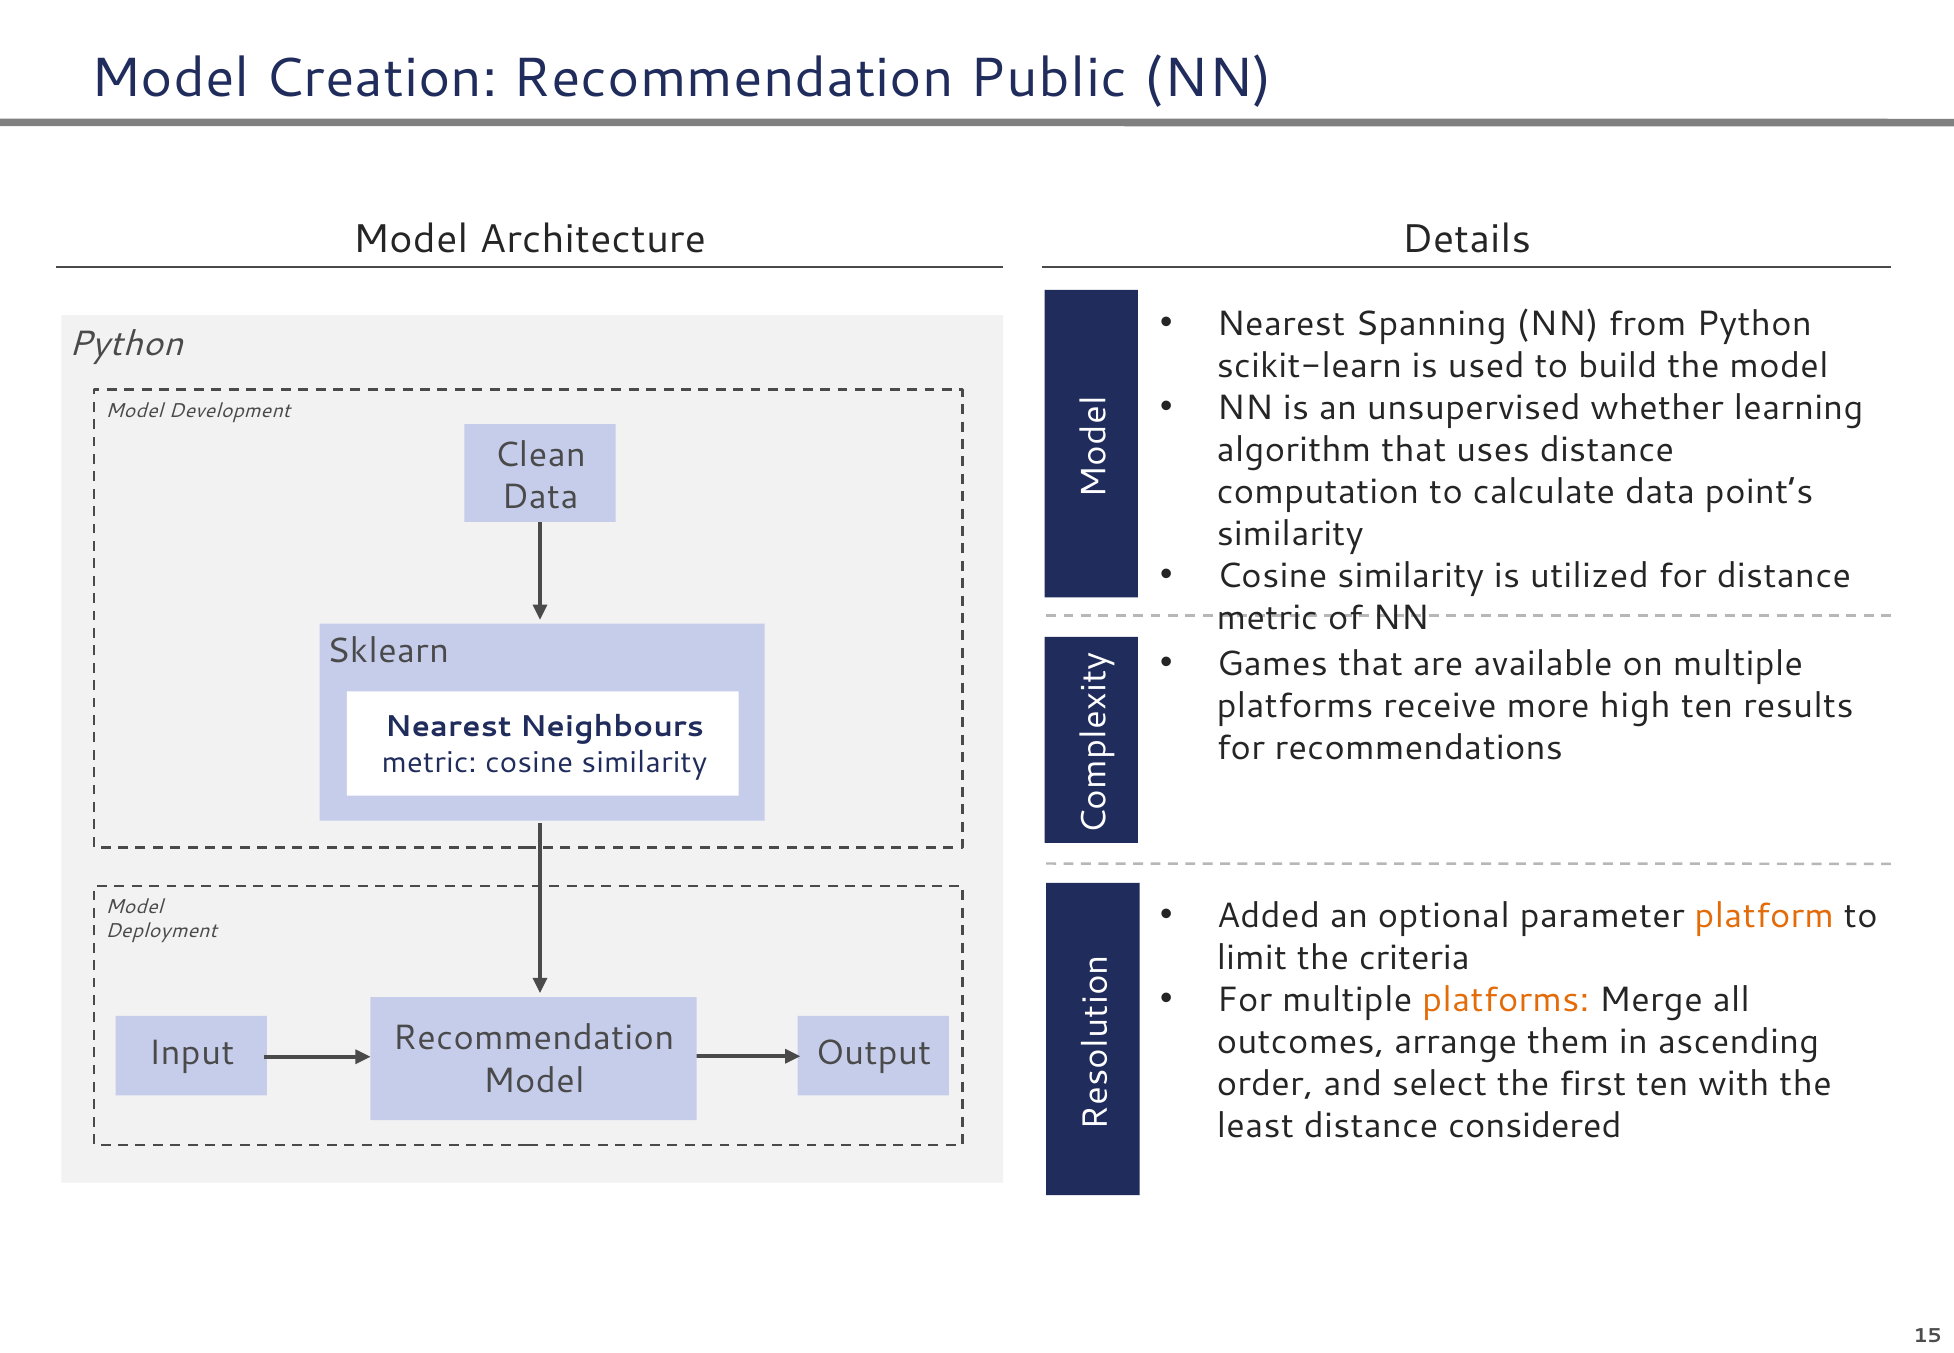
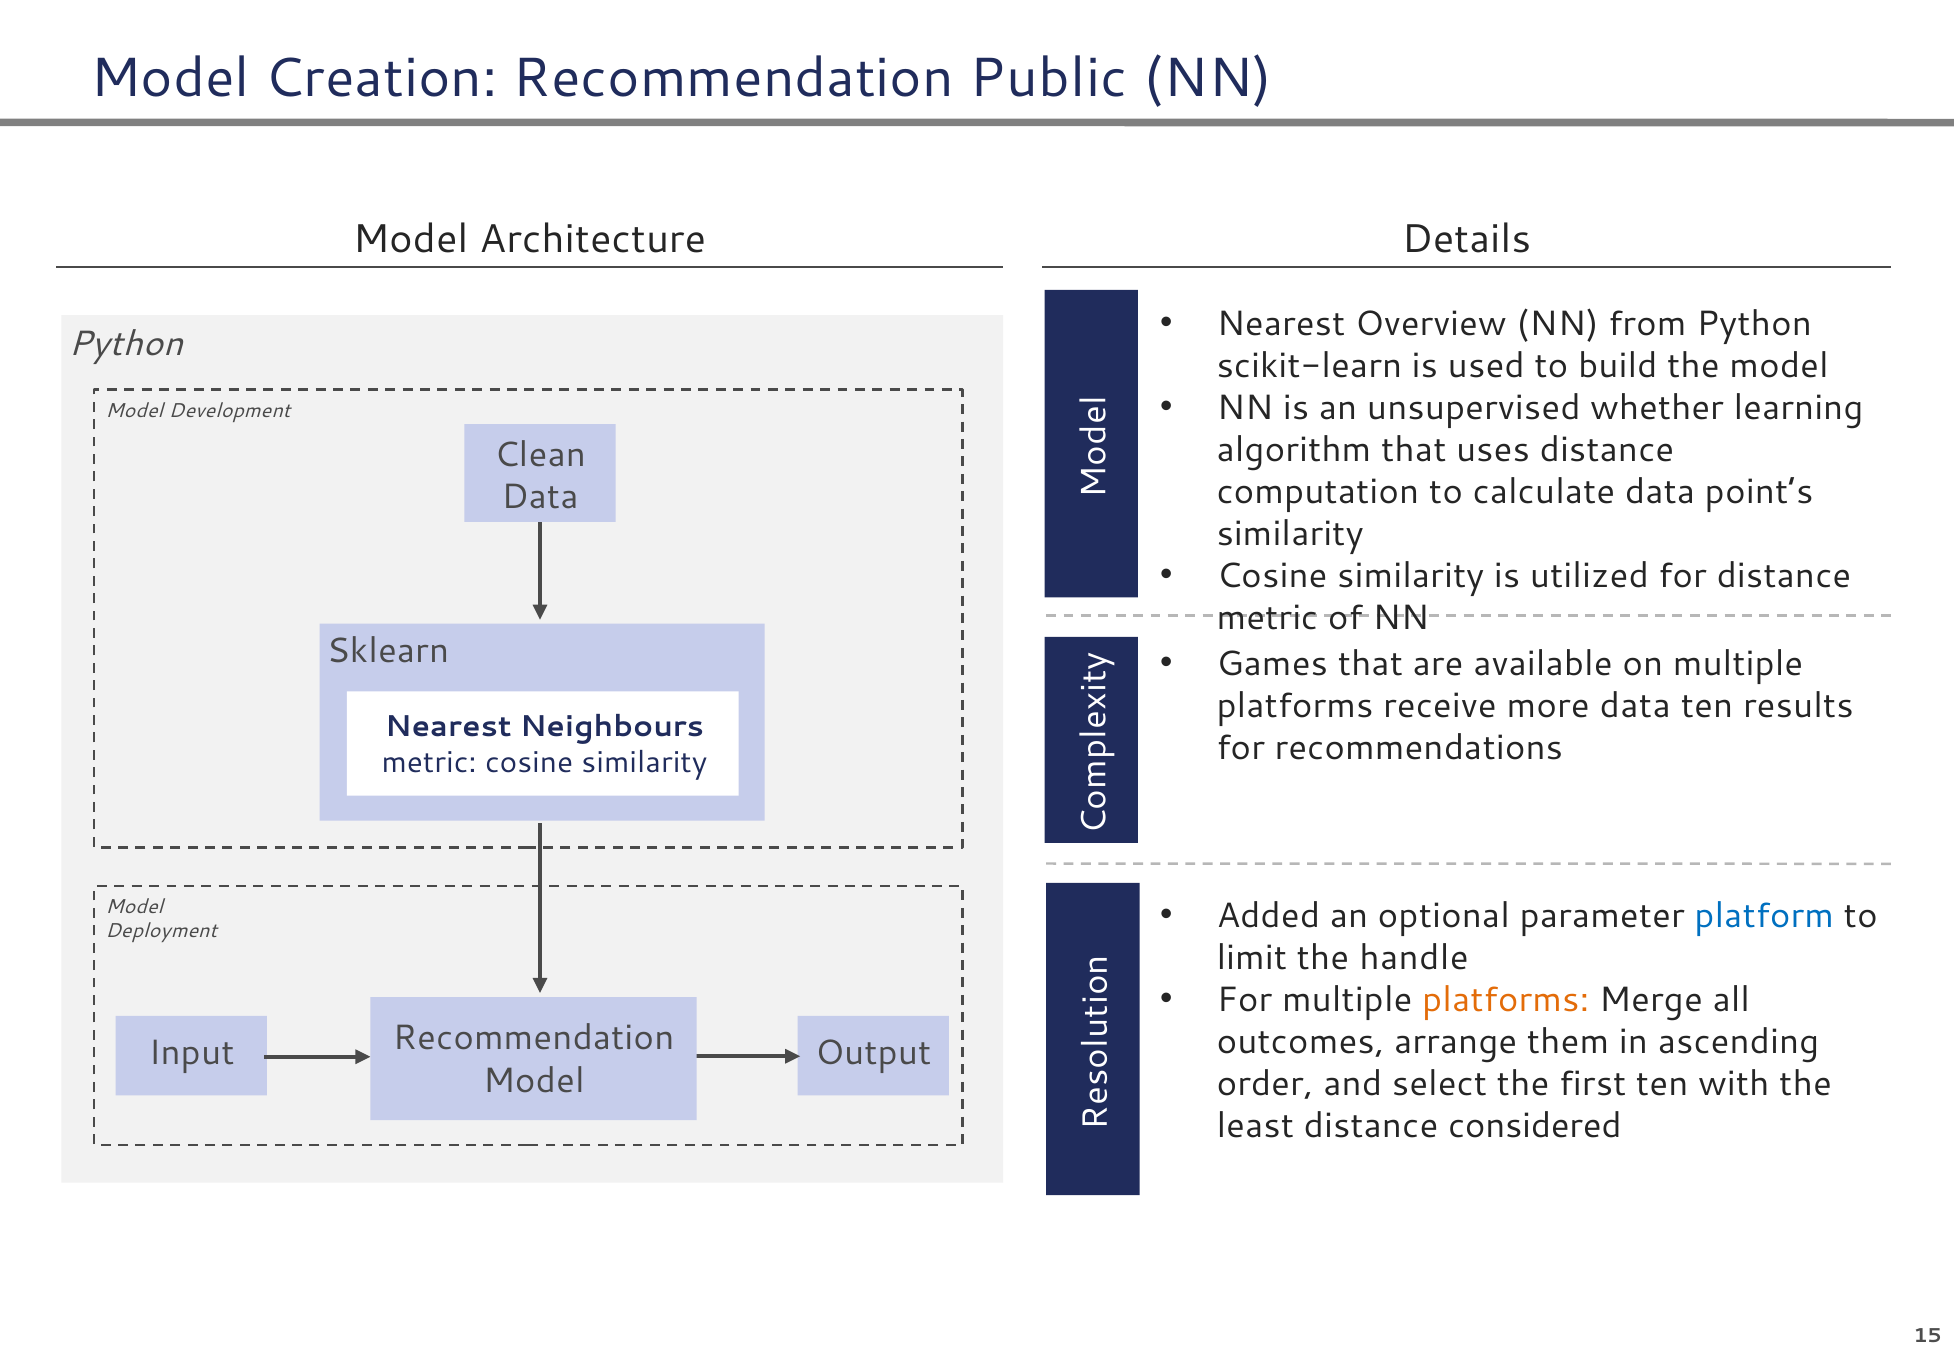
Spanning: Spanning -> Overview (1431, 323)
more high: high -> data (1635, 706)
platform colour: orange -> blue (1764, 916)
criteria: criteria -> handle (1414, 958)
